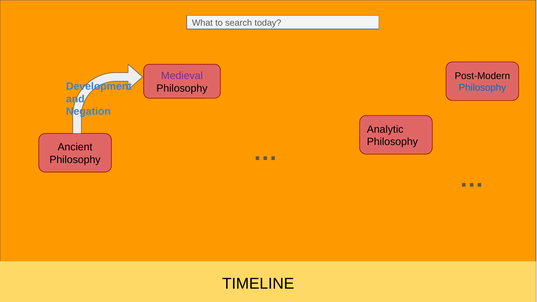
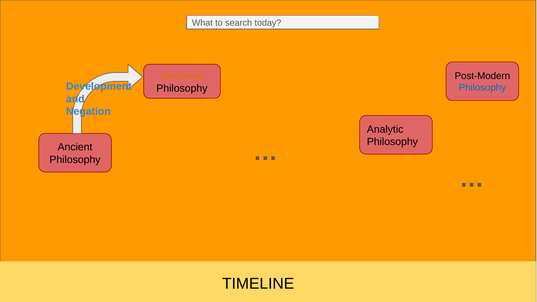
Medieval colour: purple -> orange (182, 76)
